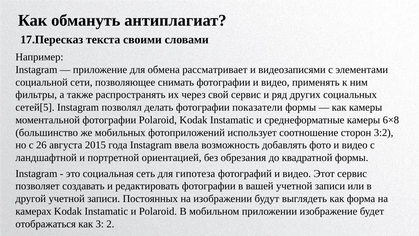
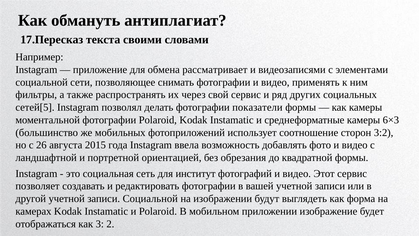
6×8: 6×8 -> 6×3 (391, 120)
гипотеза: гипотеза -> институт (196, 173)
записи Постоянных: Постоянных -> Социальной (150, 198)
